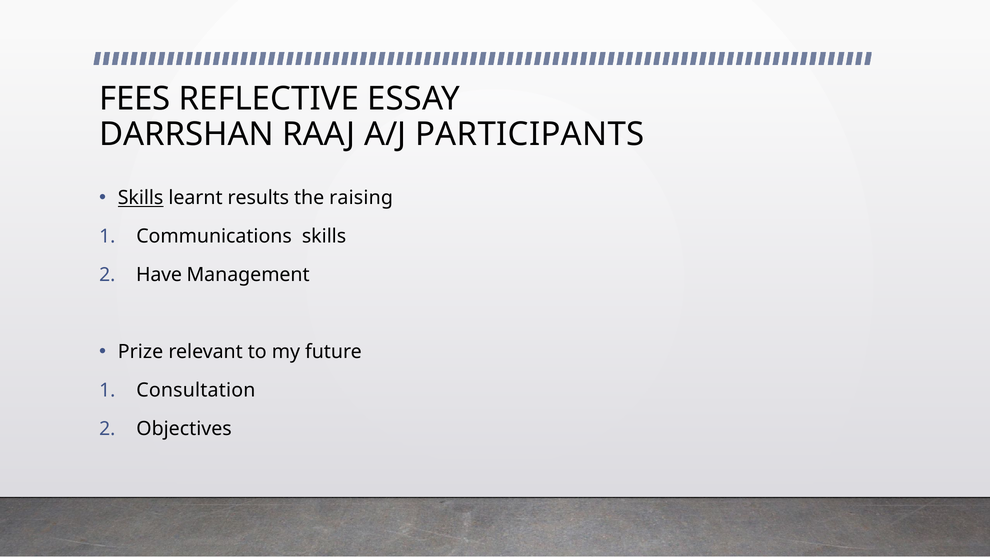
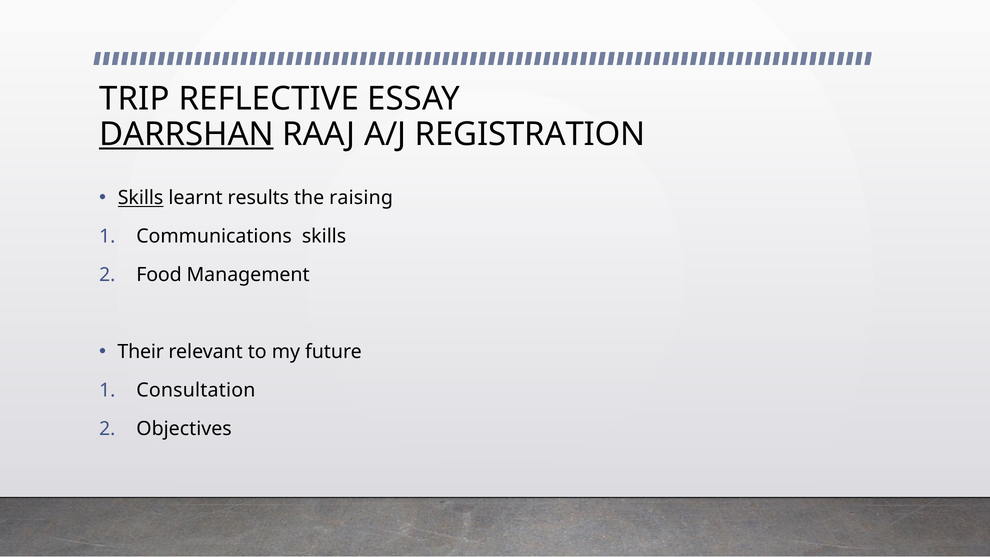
FEES: FEES -> TRIP (135, 99)
DARRSHAN underline: none -> present (186, 134)
PARTICIPANTS: PARTICIPANTS -> REGISTRATION (530, 134)
Have: Have -> Food (159, 275)
Prize: Prize -> Their (141, 352)
